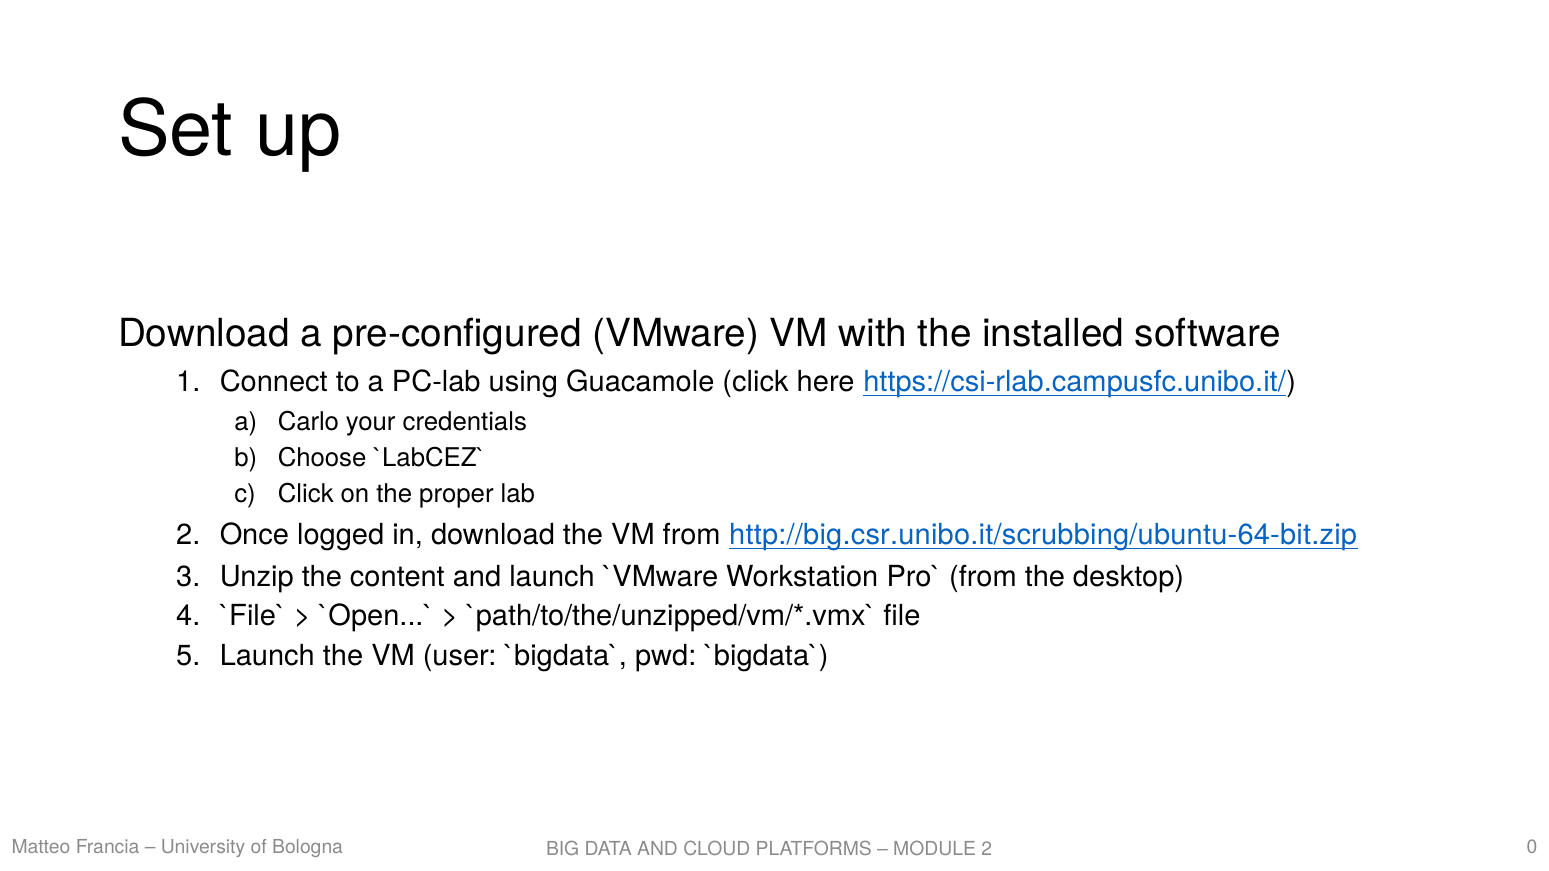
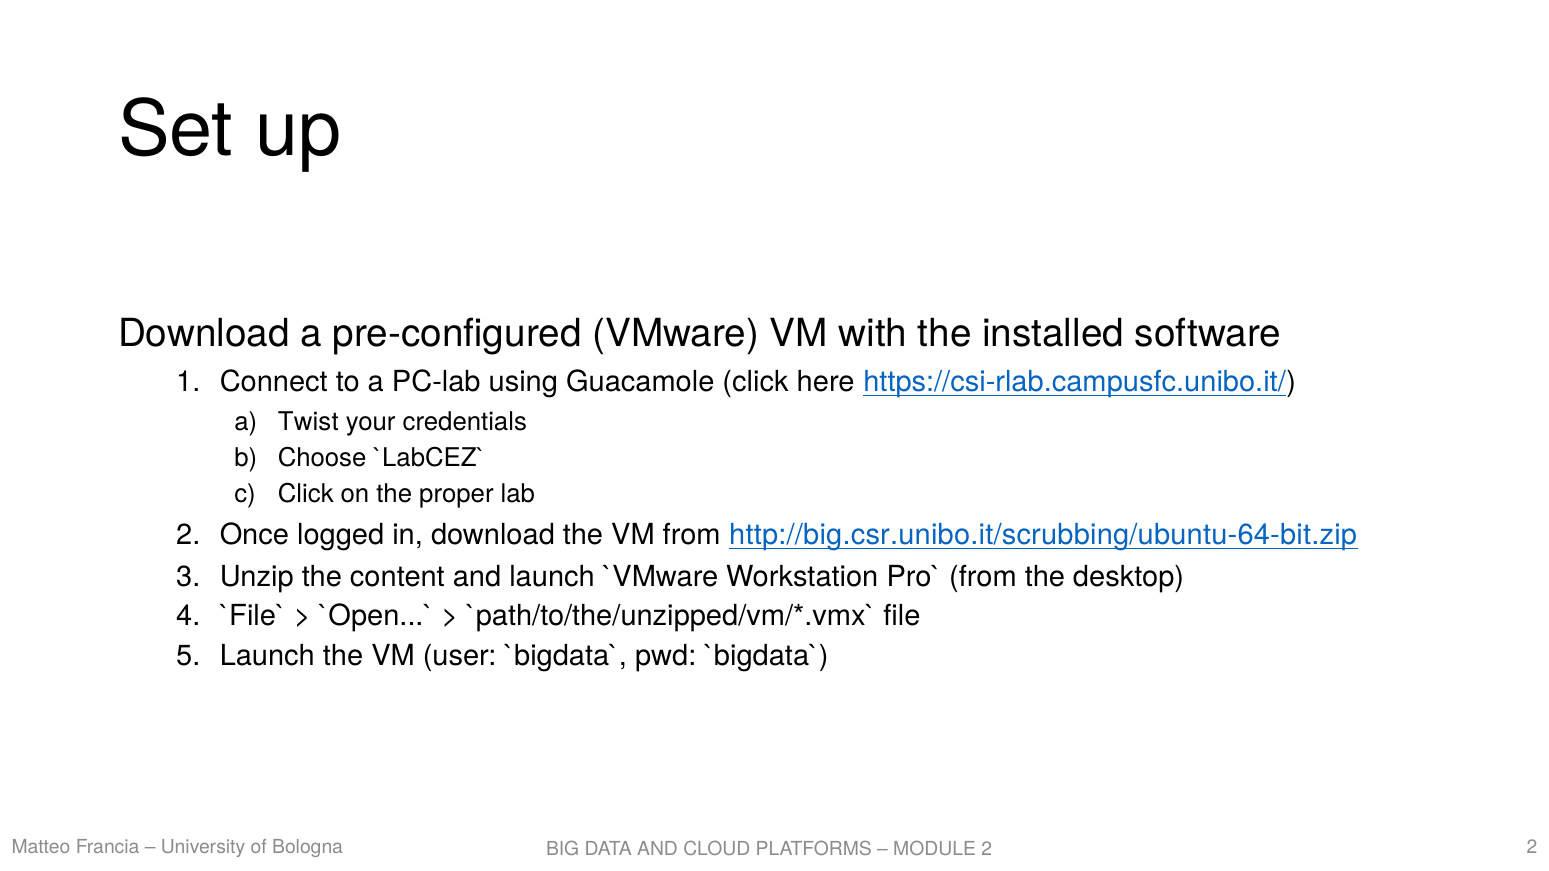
Carlo: Carlo -> Twist (308, 422)
Bologna 0: 0 -> 2 (1532, 847)
